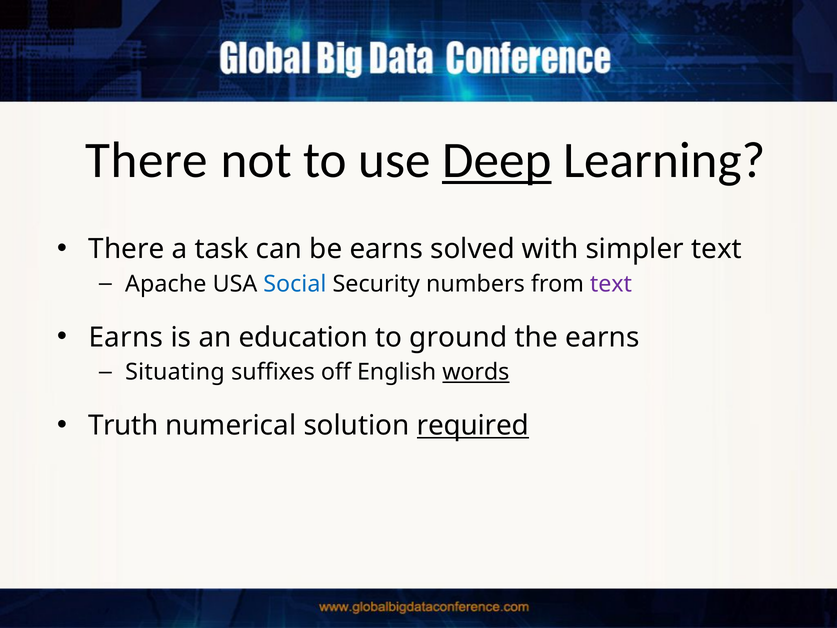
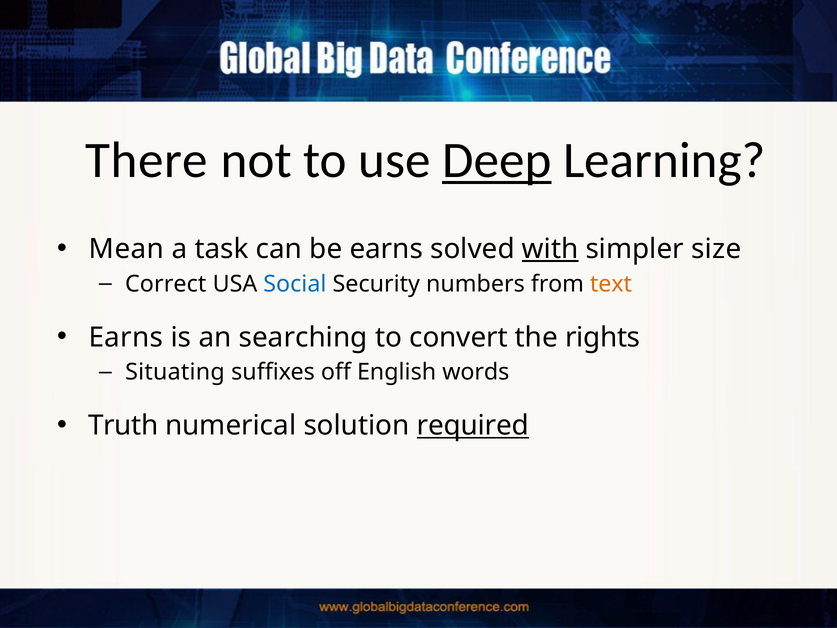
There: There -> Mean (126, 249)
with underline: none -> present (550, 249)
simpler text: text -> size (716, 249)
Apache: Apache -> Correct (166, 284)
text colour: purple -> orange (611, 284)
education: education -> searching (303, 337)
ground: ground -> convert (458, 337)
the earns: earns -> rights (603, 337)
words underline: present -> none (476, 372)
